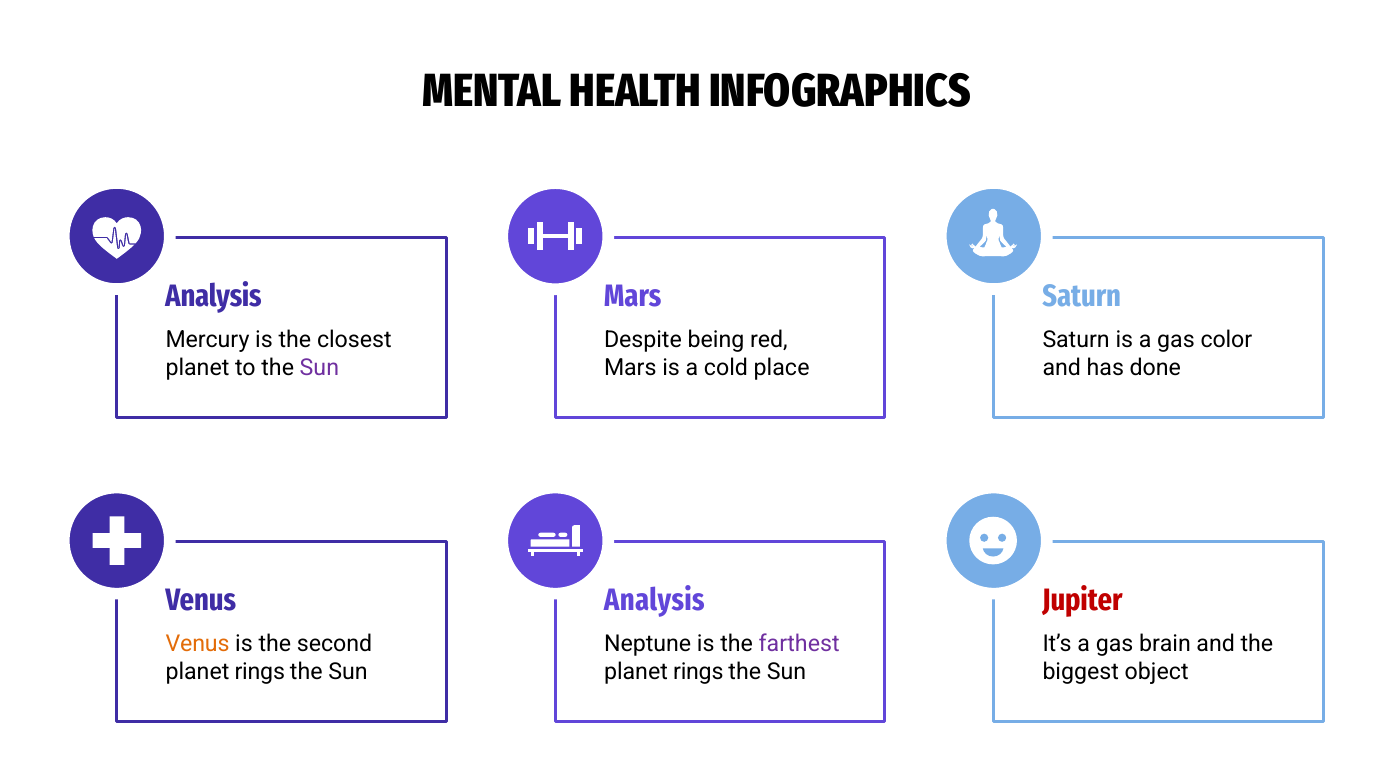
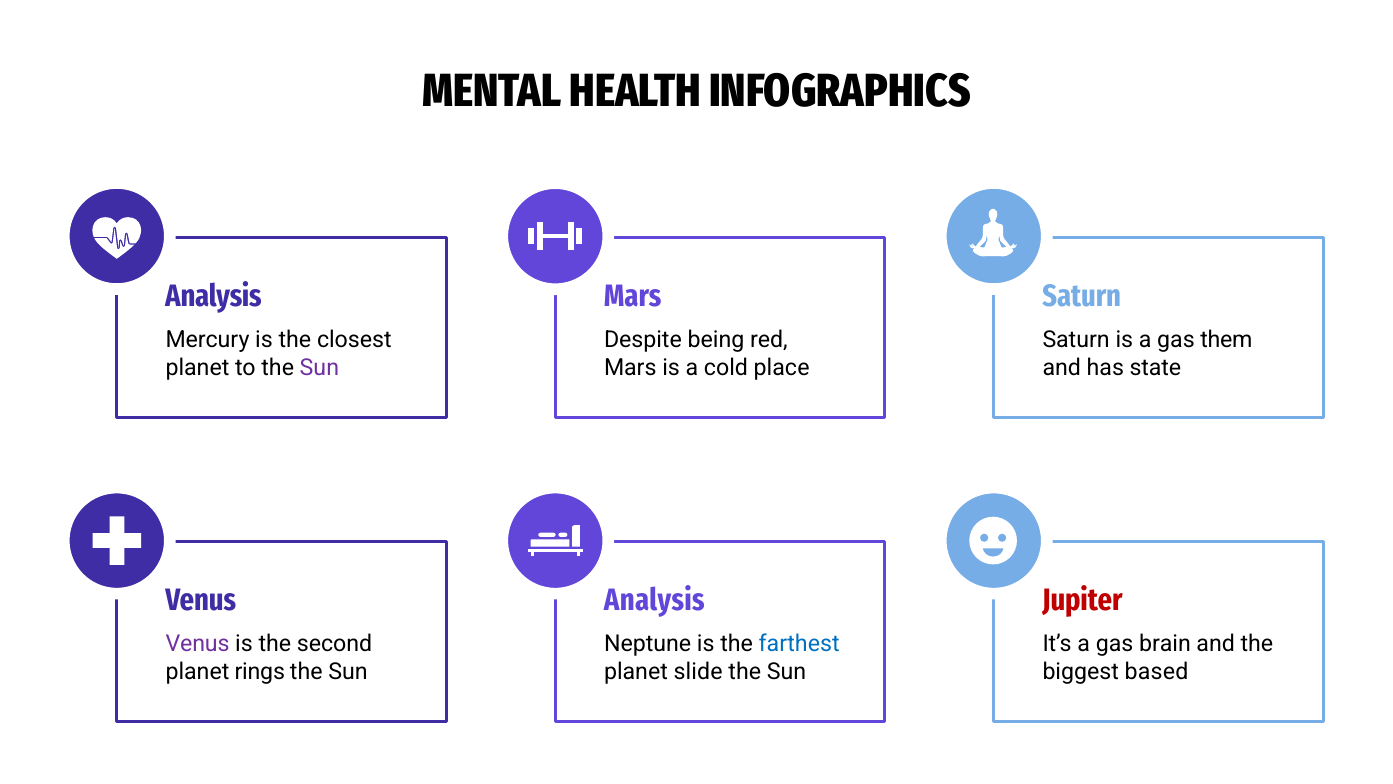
color: color -> them (1226, 340)
done: done -> state (1155, 368)
Venus colour: orange -> purple (198, 644)
farthest colour: purple -> blue (799, 644)
rings: rings -> slide (698, 672)
object: object -> based (1157, 672)
